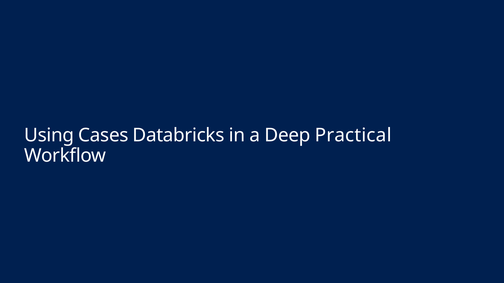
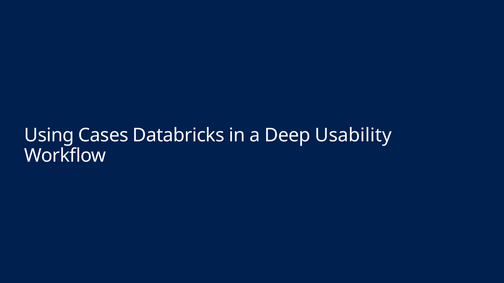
Practical: Practical -> Usability (353, 135)
